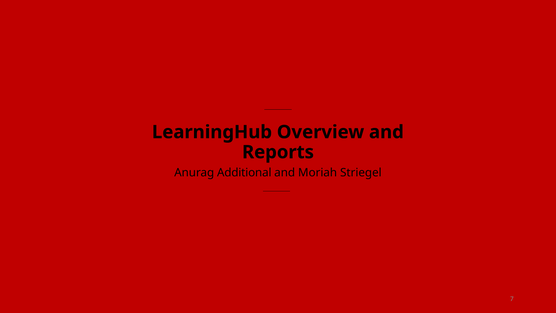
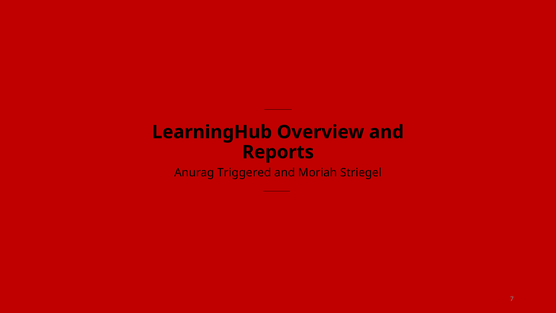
Additional: Additional -> Triggered (244, 173)
